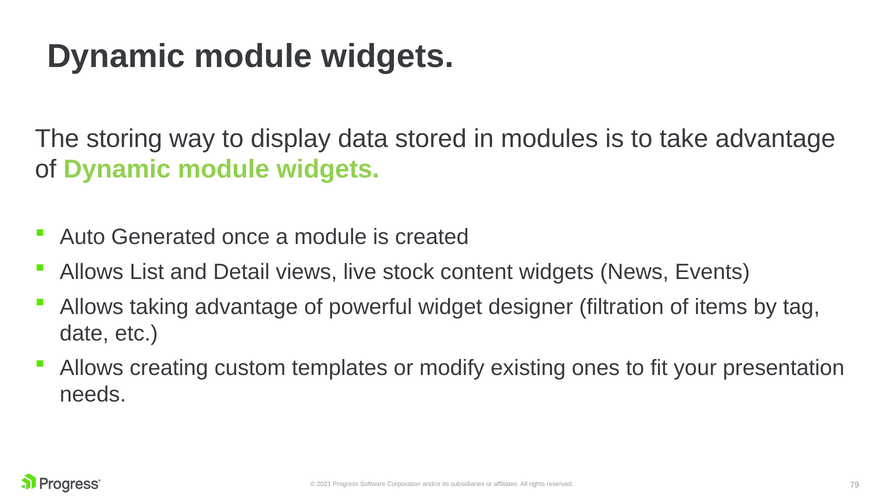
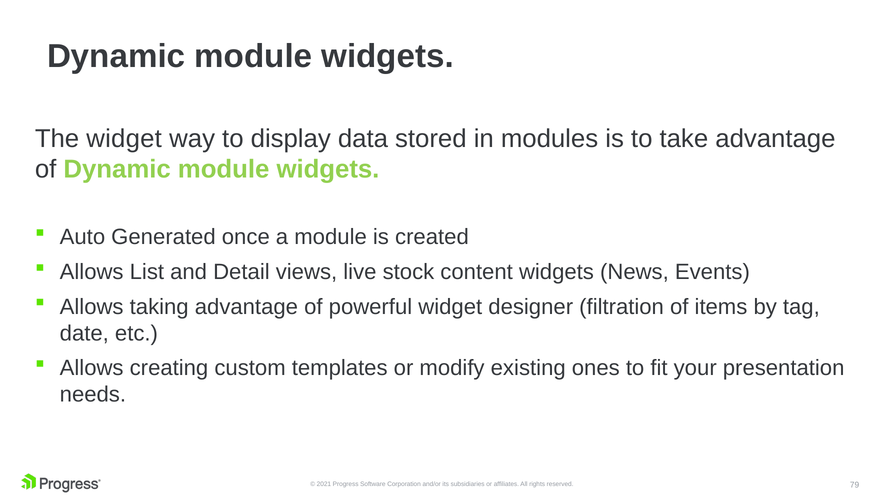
The storing: storing -> widget (124, 139)
